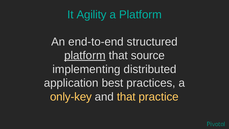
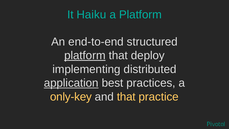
Agility: Agility -> Haiku (91, 15)
source: source -> deploy (148, 55)
application underline: none -> present (71, 83)
